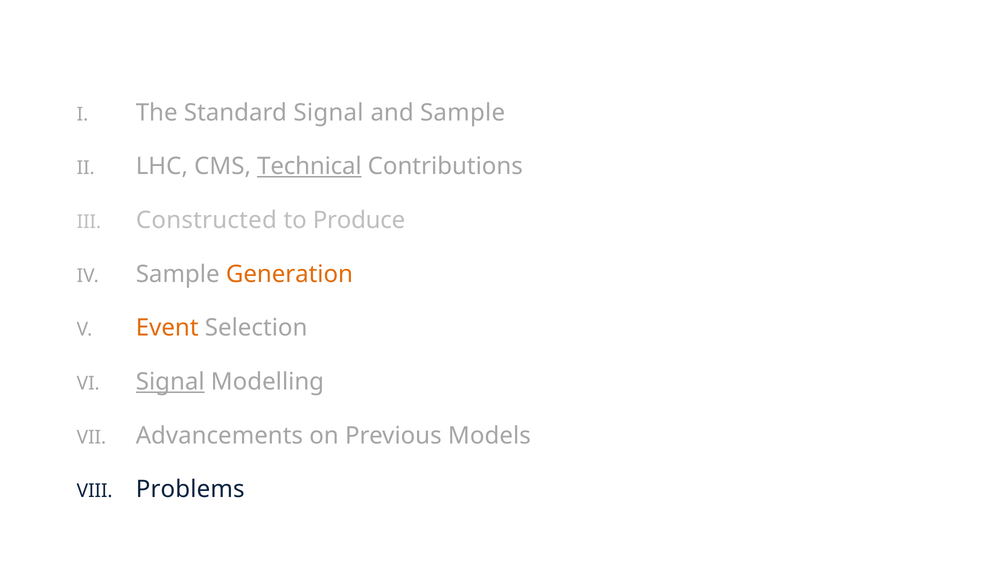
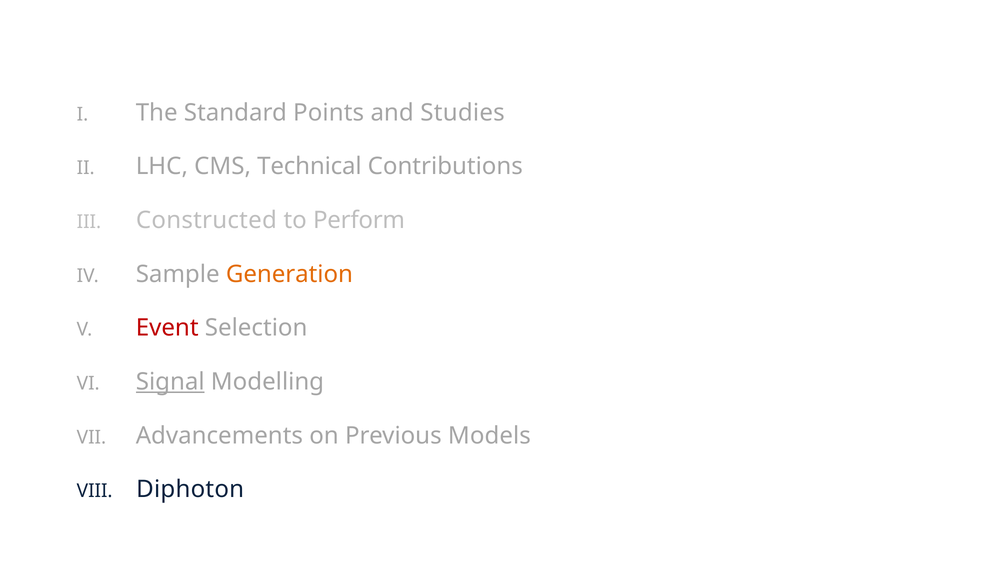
Standard Signal: Signal -> Points (329, 113)
and Sample: Sample -> Studies (463, 113)
Technical underline: present -> none (309, 166)
Produce: Produce -> Perform (359, 220)
Event colour: orange -> red (167, 328)
Problems: Problems -> Diphoton (190, 489)
